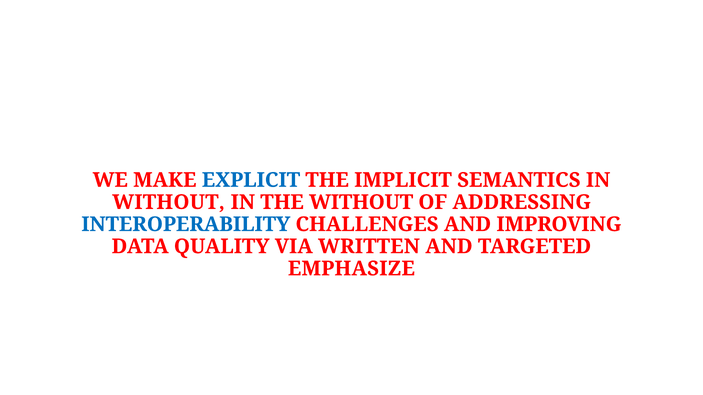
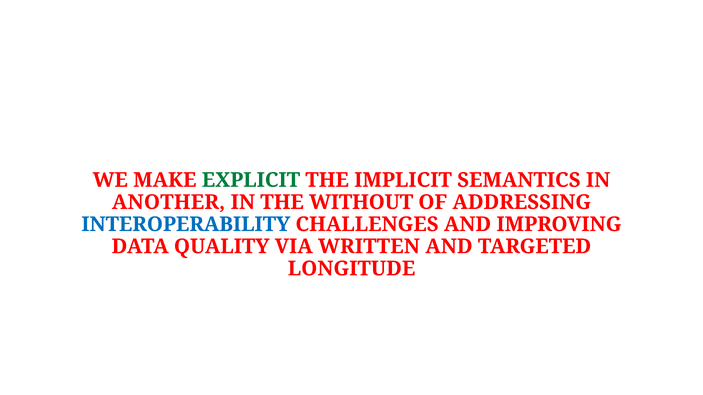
EXPLICIT colour: blue -> green (251, 180)
WITHOUT: WITHOUT -> ANOTHER (169, 202)
EMPHASIZE: EMPHASIZE -> LONGITUDE (352, 269)
